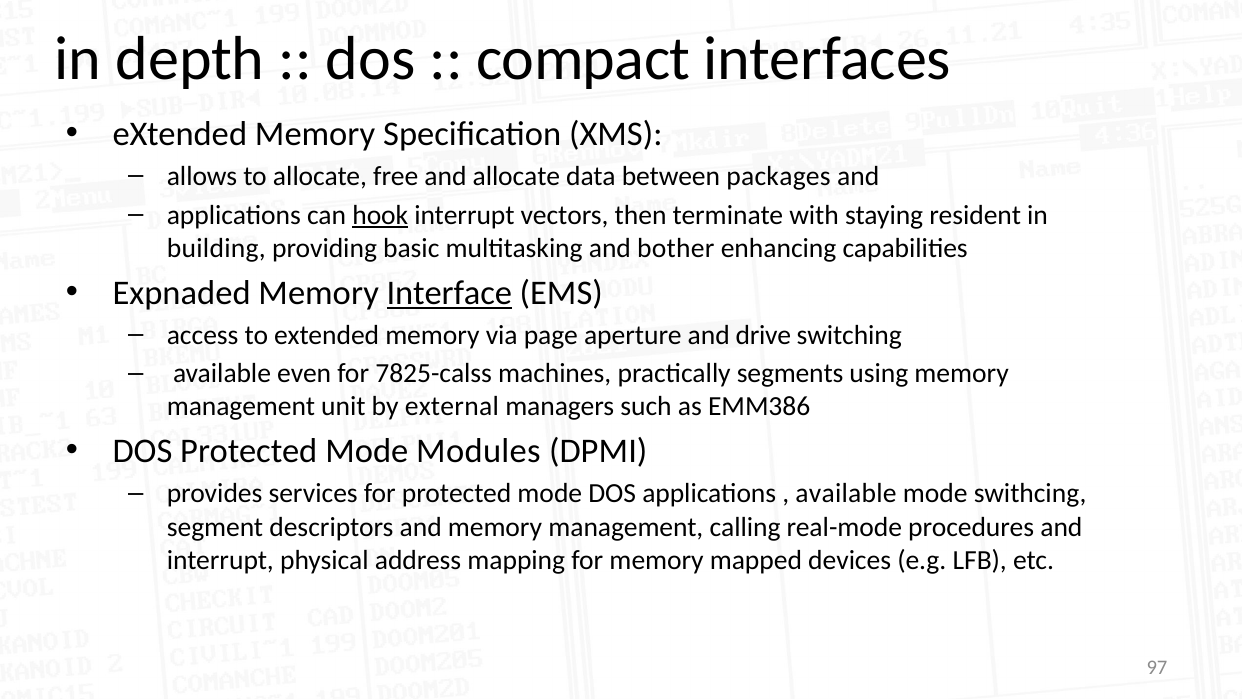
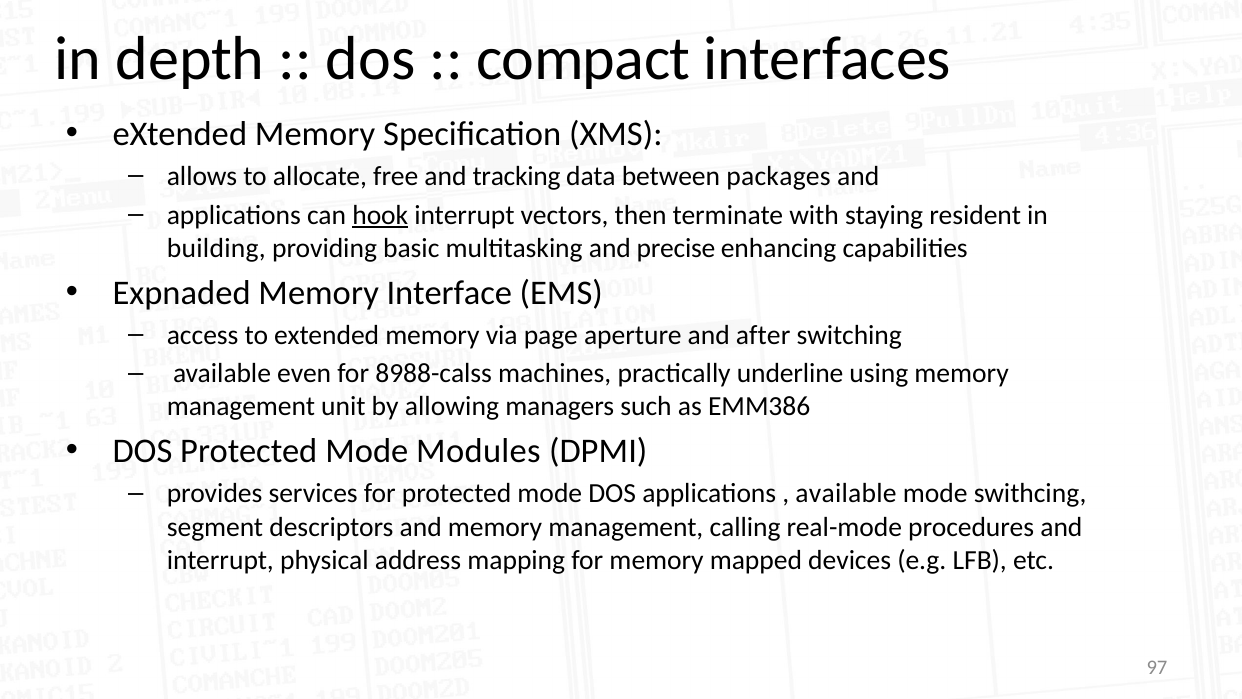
and allocate: allocate -> tracking (517, 176)
bother: bother -> precise (676, 248)
Interface underline: present -> none (449, 293)
drive: drive -> after (763, 335)
7825-calss: 7825-calss -> 8988-calss (434, 374)
segments: segments -> underline (790, 374)
external: external -> allowing (452, 407)
